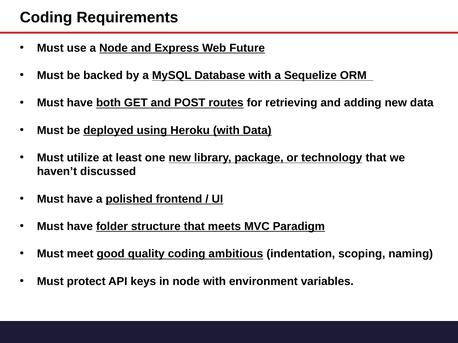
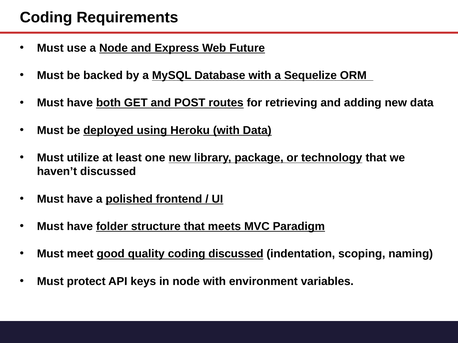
coding ambitious: ambitious -> discussed (236, 254)
